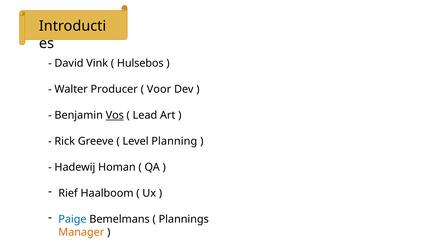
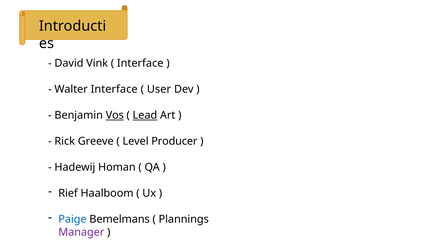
Hulsebos: Hulsebos -> Interface (140, 63)
Walter Producer: Producer -> Interface (114, 89)
Voor: Voor -> User (159, 89)
Lead underline: none -> present (145, 115)
Planning: Planning -> Producer (174, 141)
Manager colour: orange -> purple (81, 232)
